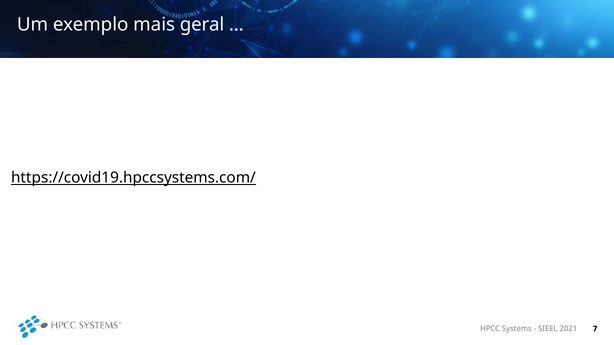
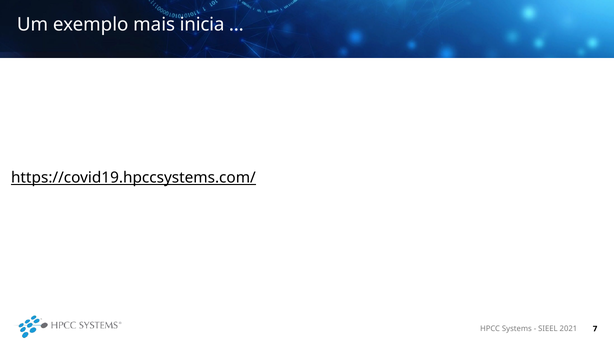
geral: geral -> inicia (202, 25)
